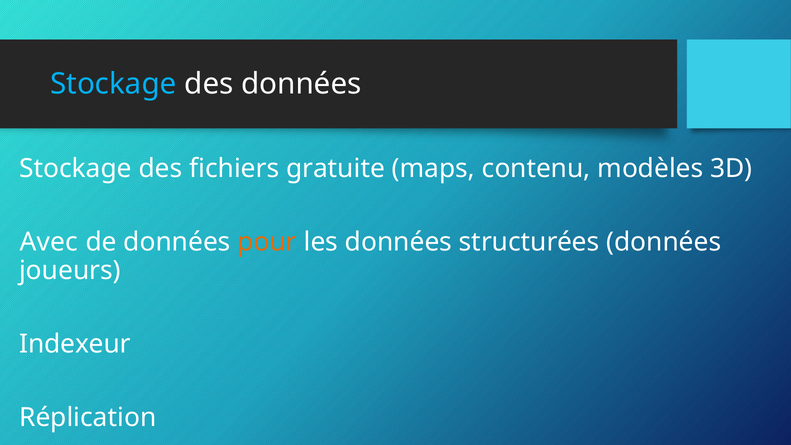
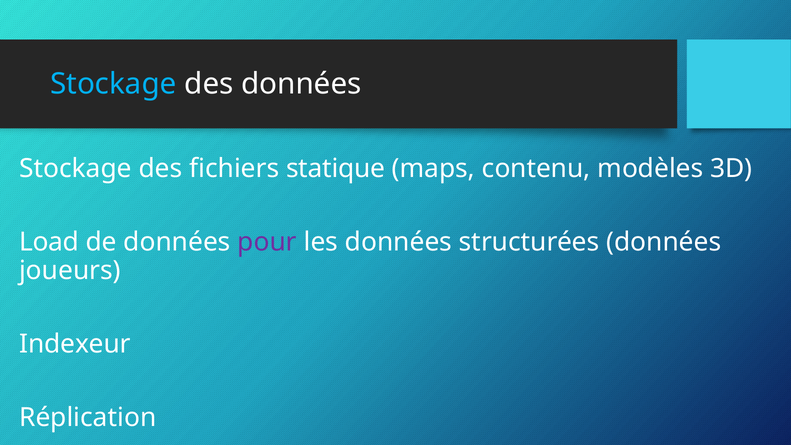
gratuite: gratuite -> statique (336, 169)
Avec: Avec -> Load (49, 242)
pour colour: orange -> purple (267, 242)
